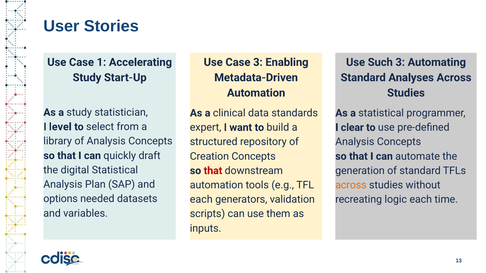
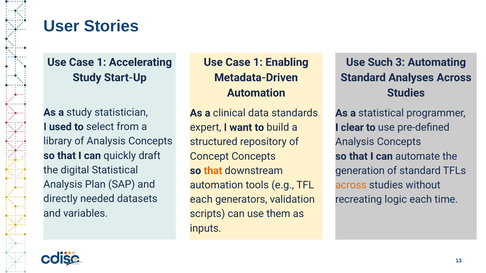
3: 3 -> 1 (258, 62)
level: level -> used (60, 127)
Creation: Creation -> Concept (209, 156)
that colour: red -> orange (213, 171)
options: options -> directly (61, 199)
